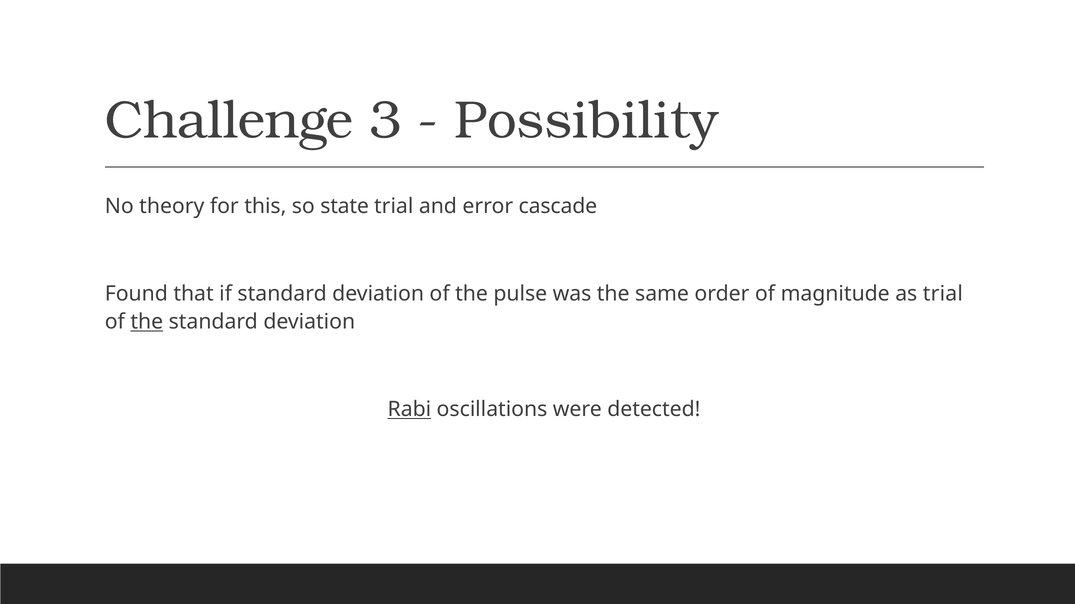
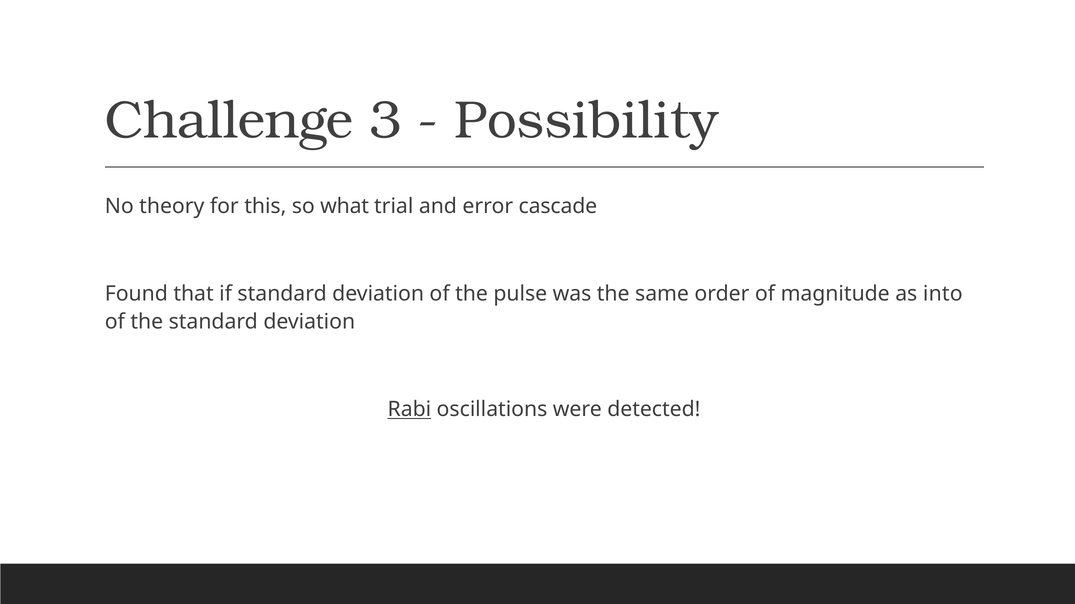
state: state -> what (345, 207)
as trial: trial -> into (943, 294)
the underline: present -> none (147, 322)
